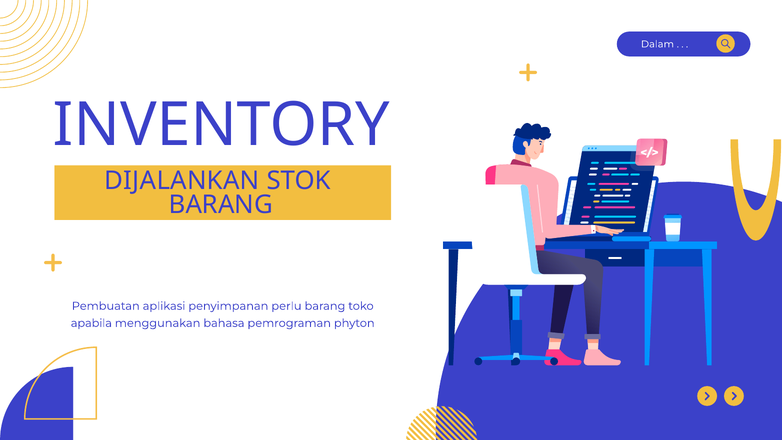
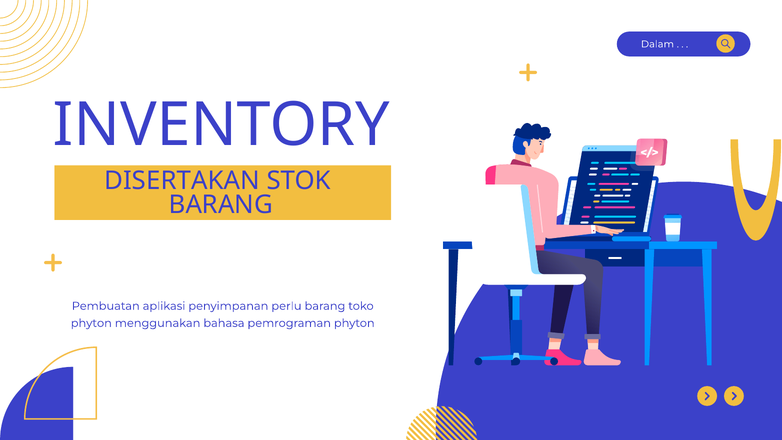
DIJALANKAN: DIJALANKAN -> DISERTAKAN (182, 181)
apabila: apabila -> phyton (91, 323)
